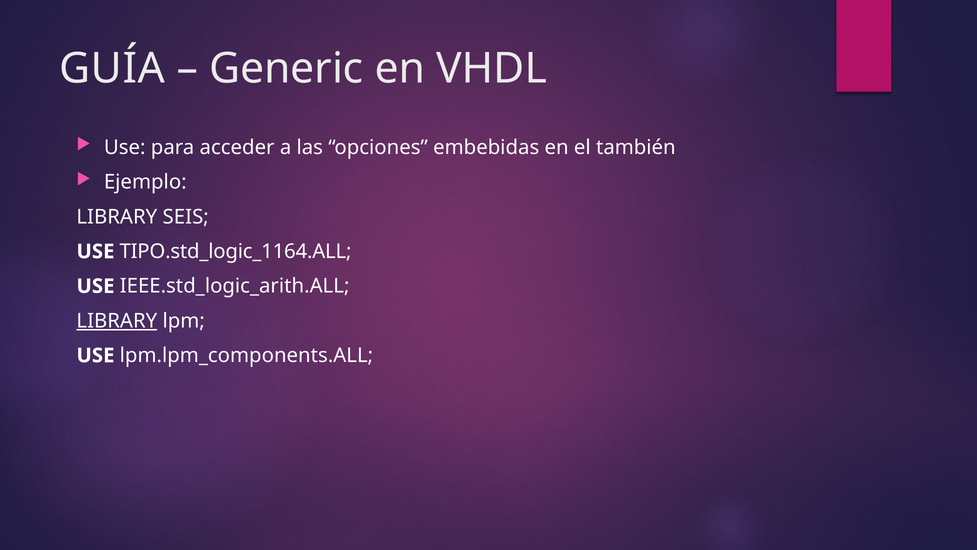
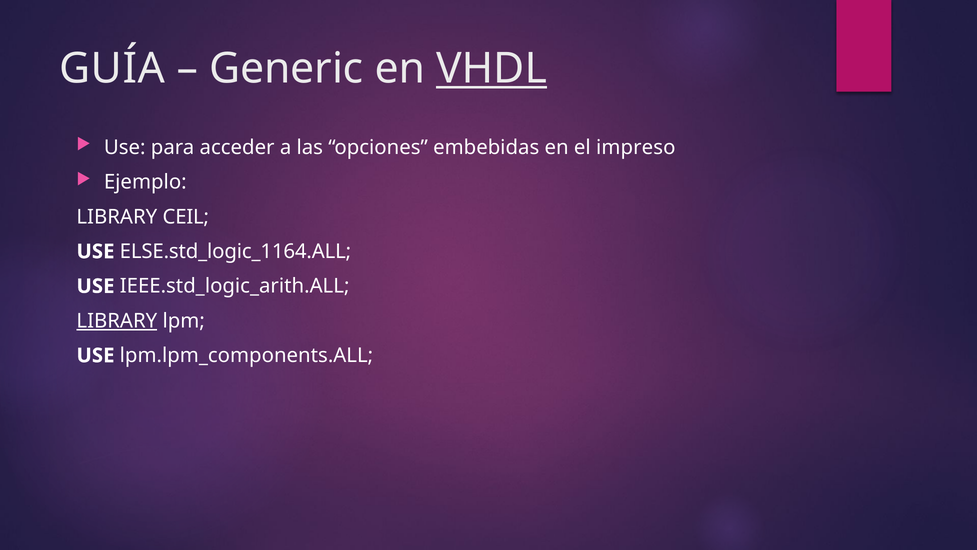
VHDL underline: none -> present (492, 69)
también: también -> impreso (636, 147)
SEIS: SEIS -> CEIL (186, 217)
TIPO.std_logic_1164.ALL: TIPO.std_logic_1164.ALL -> ELSE.std_logic_1164.ALL (235, 251)
